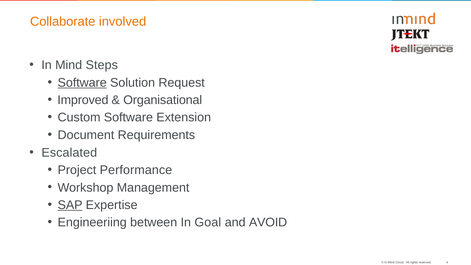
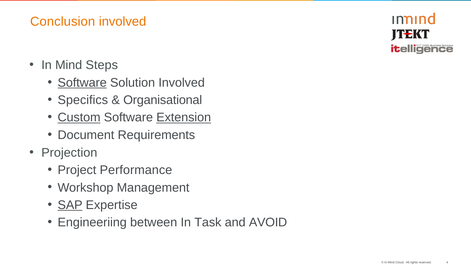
Collaborate: Collaborate -> Conclusion (63, 22)
Solution Request: Request -> Involved (182, 83)
Improved: Improved -> Specifics (83, 100)
Custom underline: none -> present (79, 118)
Extension underline: none -> present (184, 118)
Escalated: Escalated -> Projection (69, 153)
Goal: Goal -> Task (208, 222)
